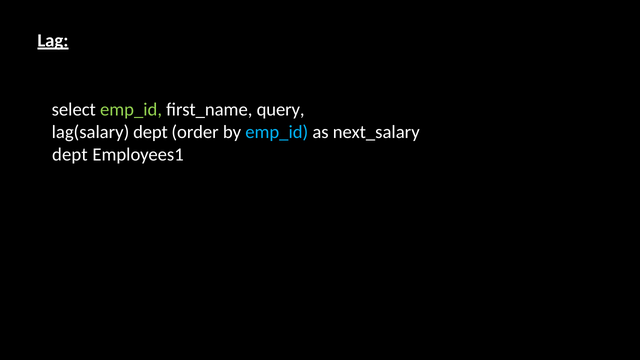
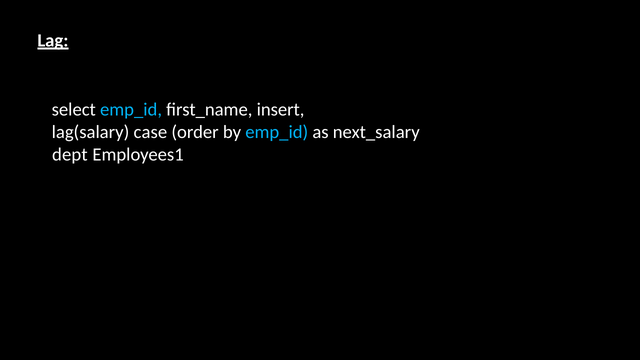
emp_id colour: light green -> light blue (131, 110)
query: query -> insert (281, 110)
lag(salary dept: dept -> case (150, 132)
